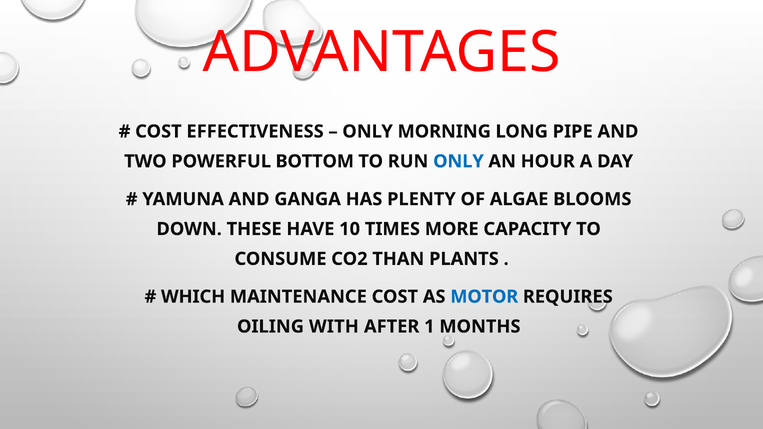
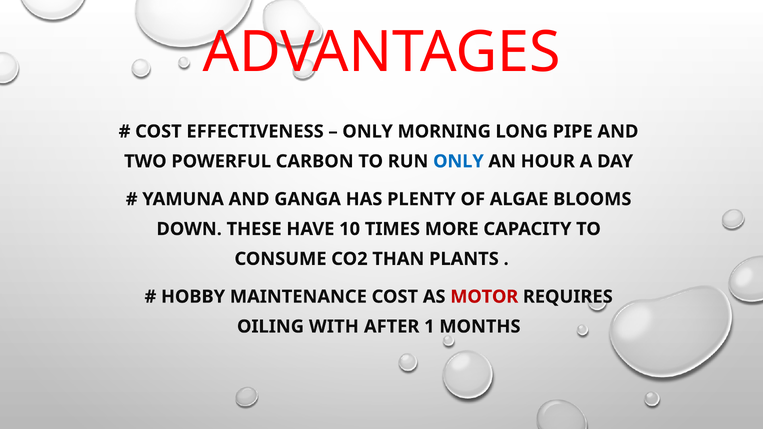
BOTTOM: BOTTOM -> CARBON (315, 161)
WHICH: WHICH -> HOBBY (193, 297)
MOTOR colour: blue -> red (484, 297)
